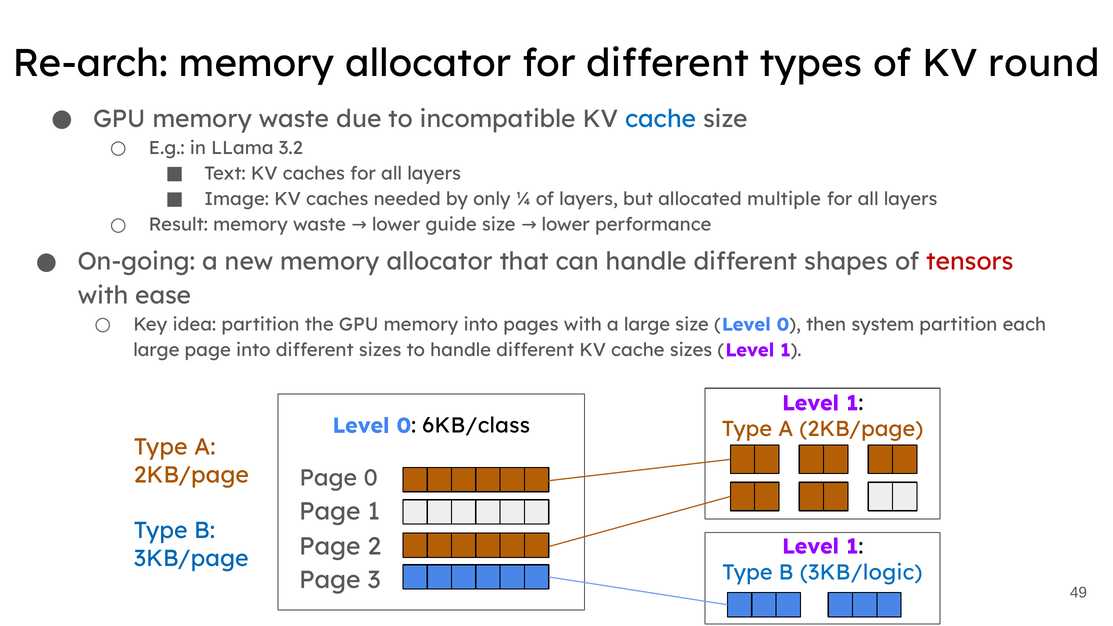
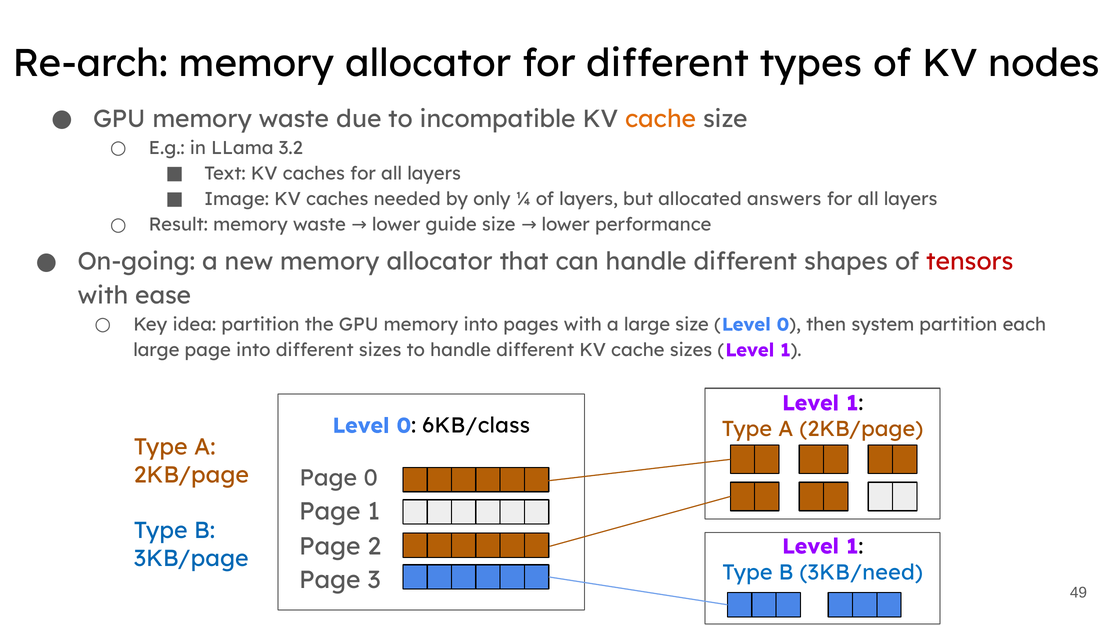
round: round -> nodes (1044, 64)
cache colour: blue -> orange (661, 119)
multiple: multiple -> answers (784, 199)
3KB/logic: 3KB/logic -> 3KB/need (861, 573)
